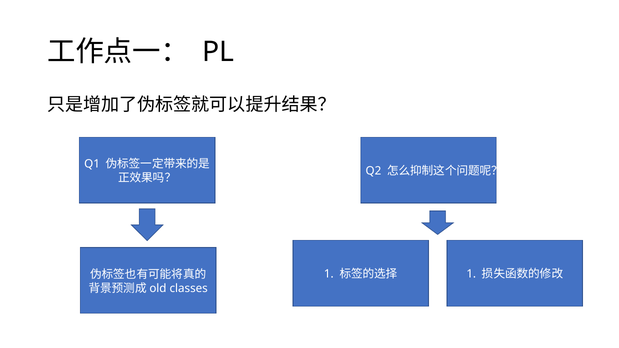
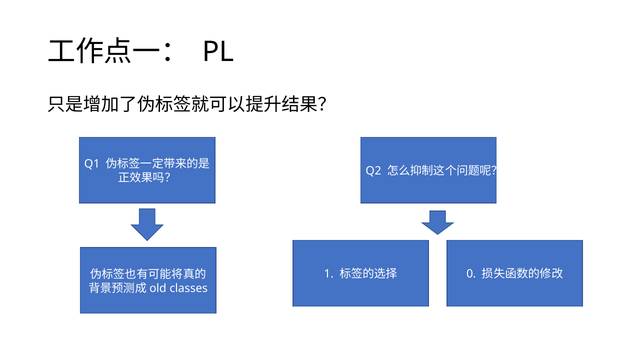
1: 1 -> 0 (471, 274)
